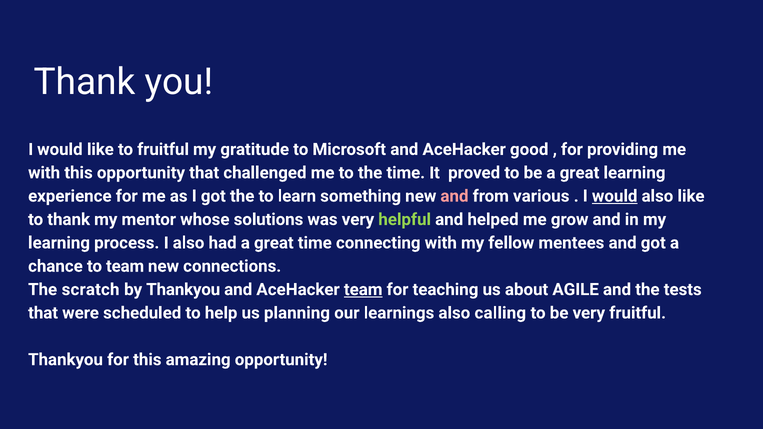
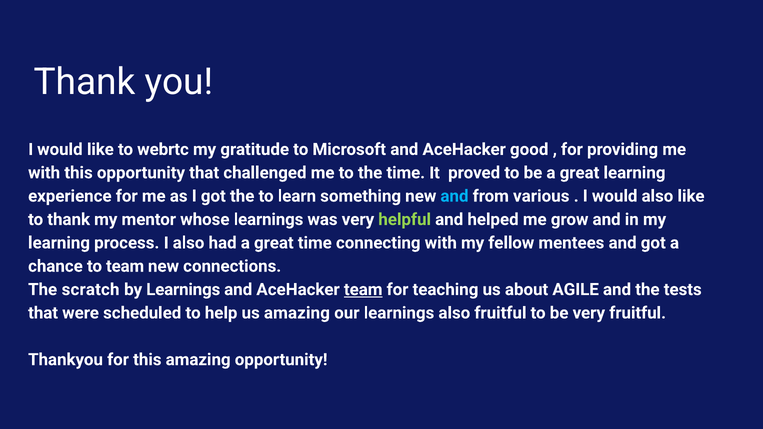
to fruitful: fruitful -> webrtc (163, 149)
and colour: pink -> light blue (454, 196)
would underline: present -> none (615, 196)
whose solutions: solutions -> learnings (269, 220)
by Thankyou: Thankyou -> Learnings (183, 290)
us planning: planning -> amazing (297, 313)
also calling: calling -> fruitful (500, 313)
